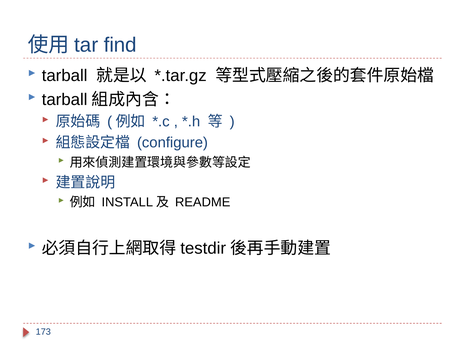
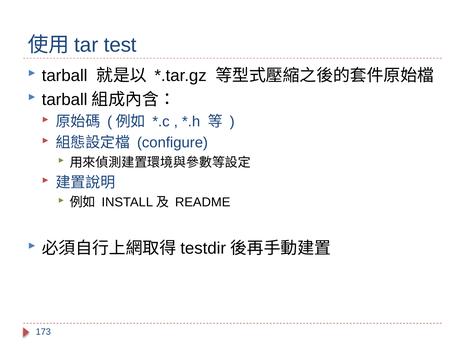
find: find -> test (120, 45)
